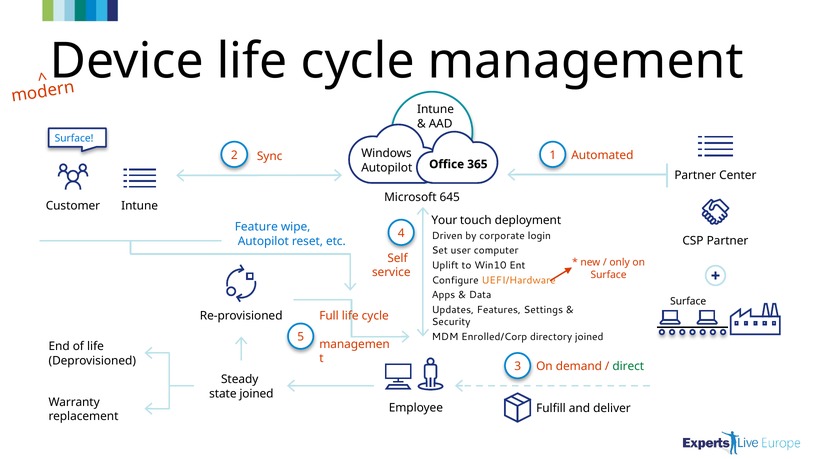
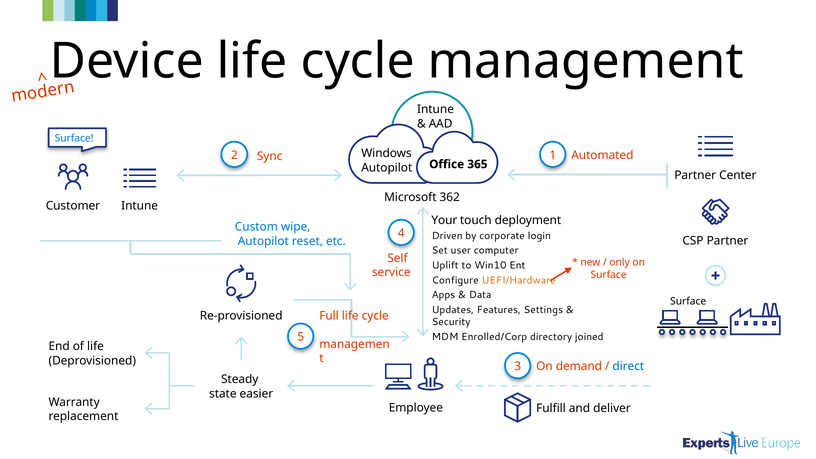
645: 645 -> 362 (450, 197)
Feature: Feature -> Custom (256, 227)
direct colour: green -> blue (628, 366)
state joined: joined -> easier (256, 394)
